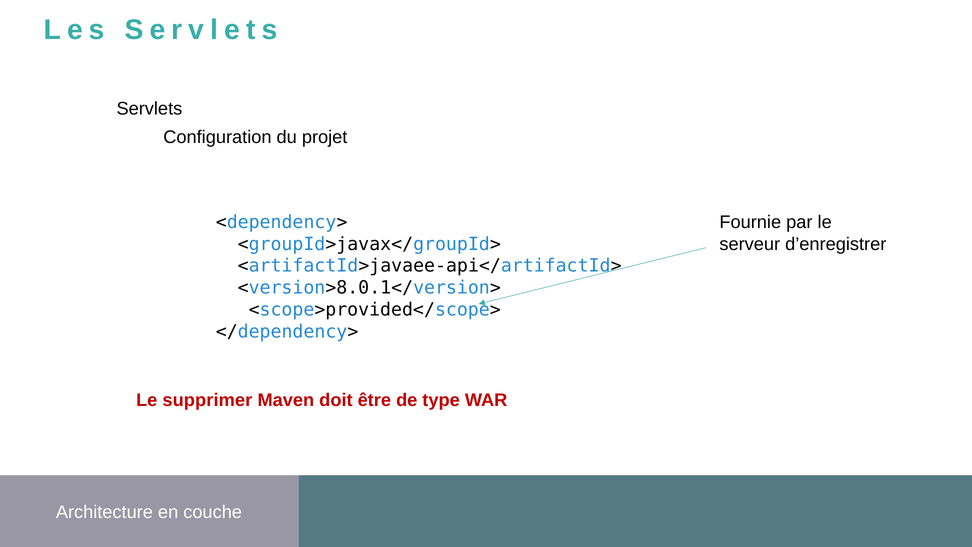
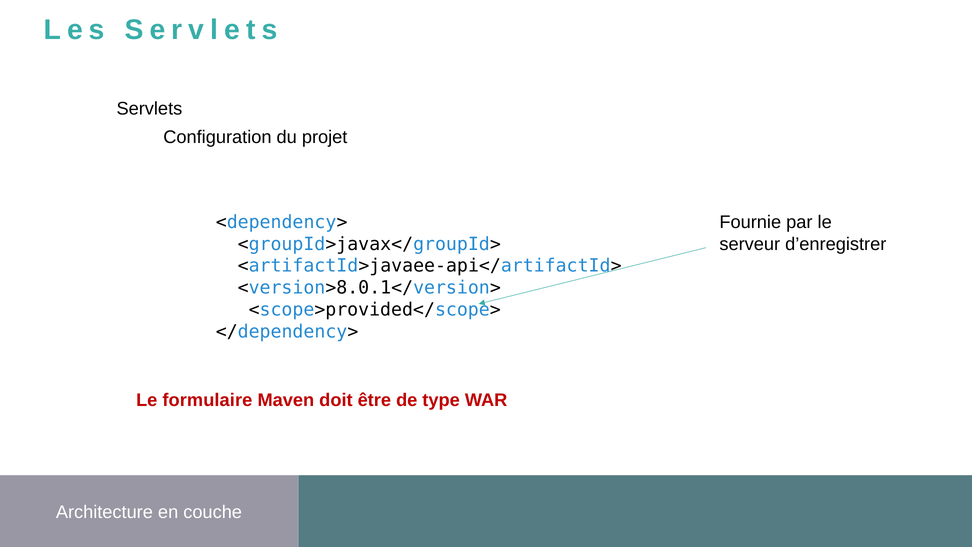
supprimer: supprimer -> formulaire (207, 400)
